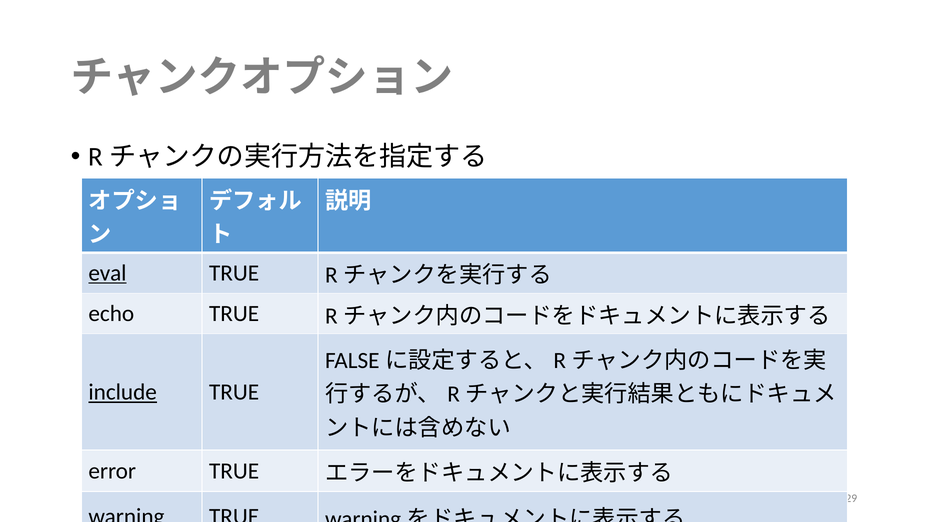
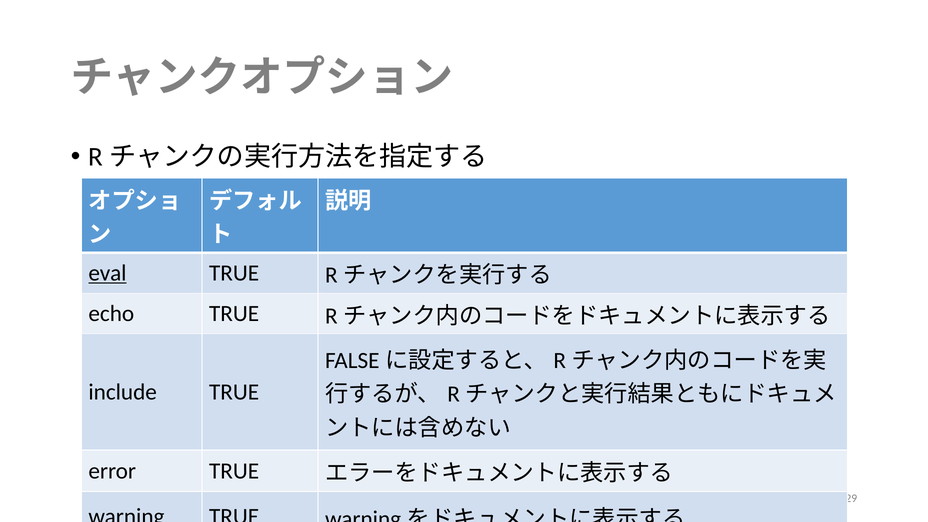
include underline: present -> none (123, 392)
